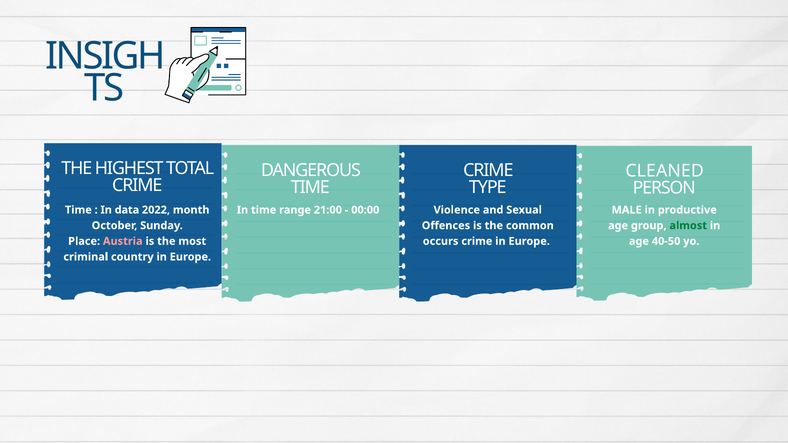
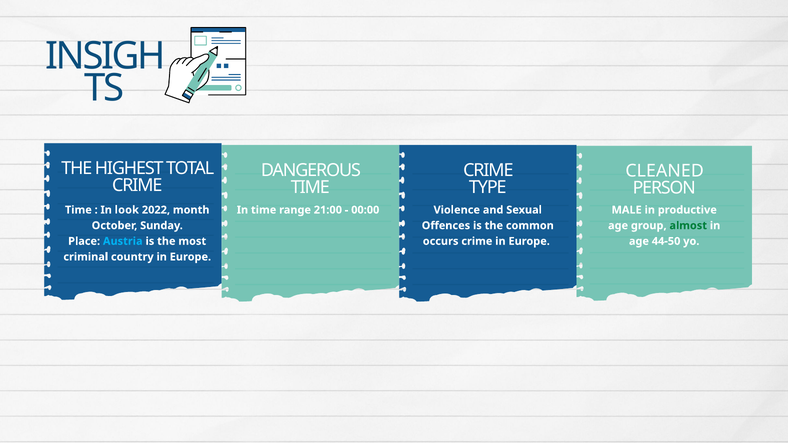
data: data -> look (127, 210)
Austria colour: pink -> light blue (123, 241)
40-50: 40-50 -> 44-50 (666, 241)
